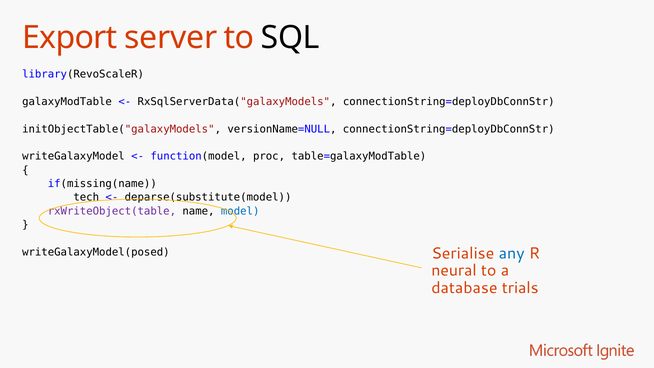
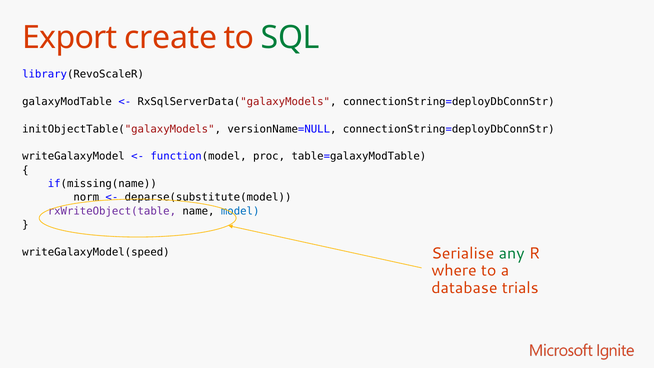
server: server -> create (171, 37)
SQL colour: black -> green (290, 37)
tech: tech -> norm (86, 197)
writeGalaxyModel(posed: writeGalaxyModel(posed -> writeGalaxyModel(speed (96, 252)
any colour: blue -> green (512, 253)
neural: neural -> where (454, 270)
